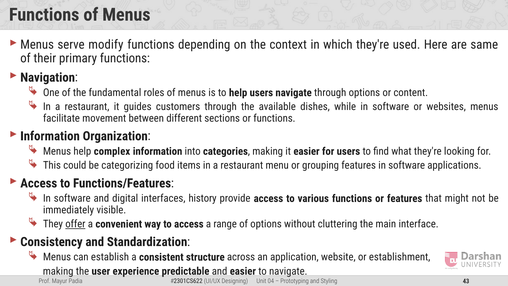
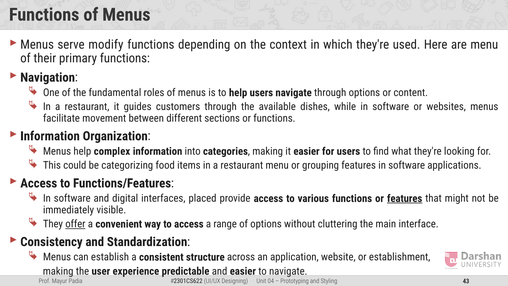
are same: same -> menu (484, 45)
history: history -> placed (202, 198)
features underline: none -> present (405, 198)
